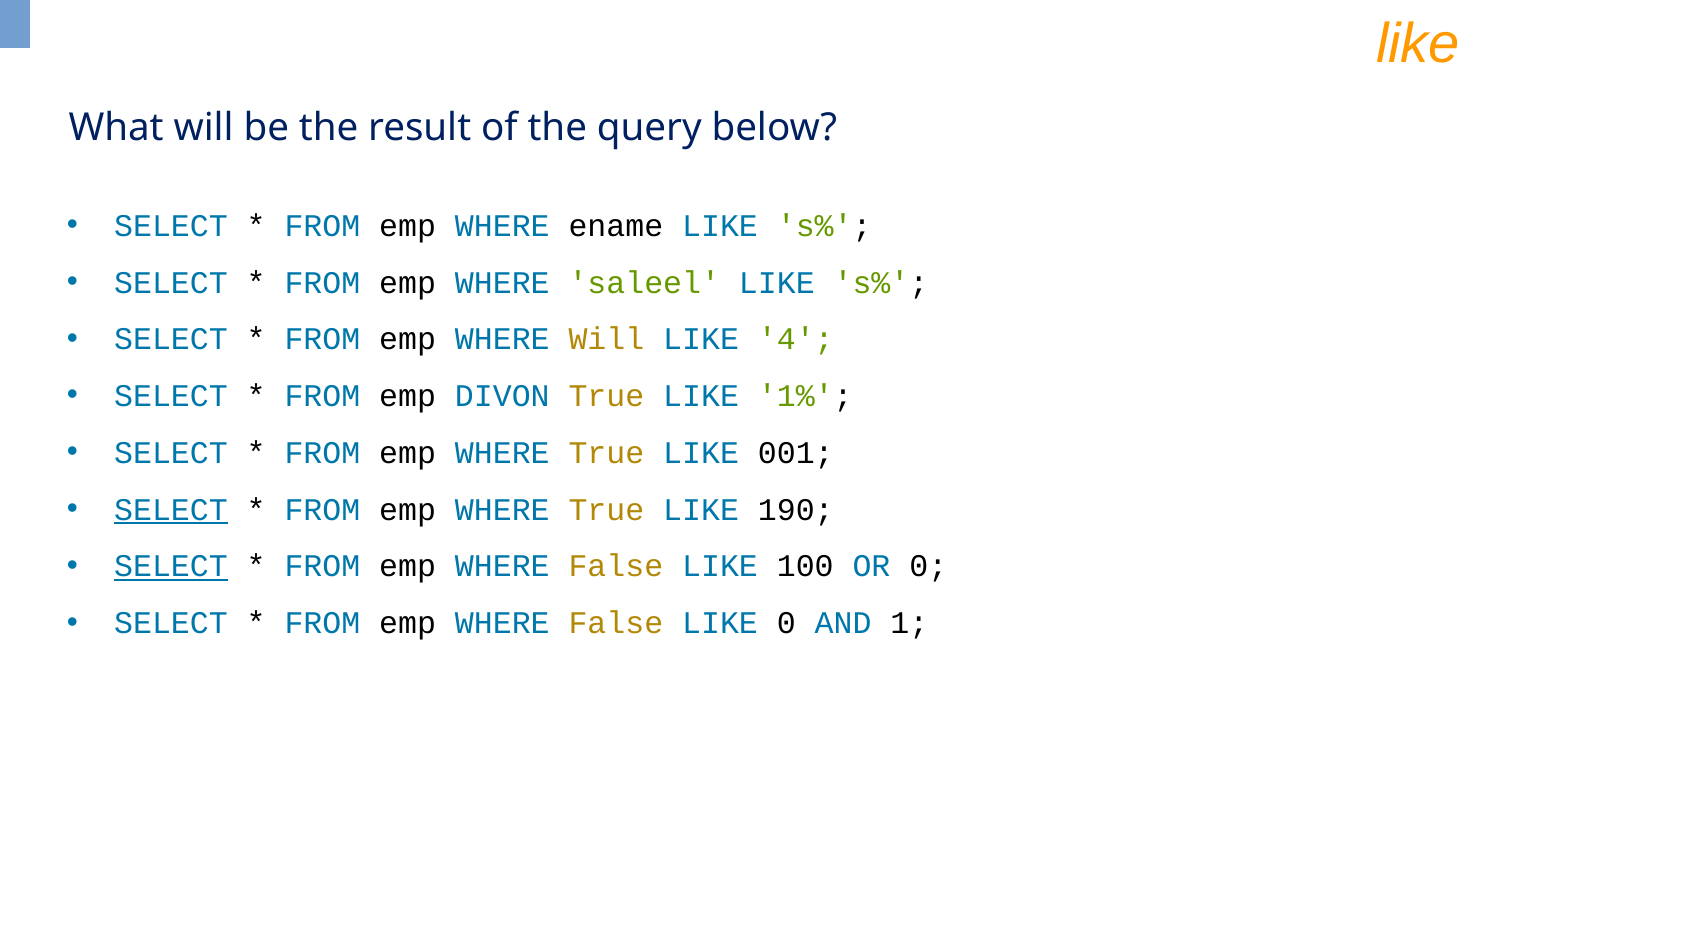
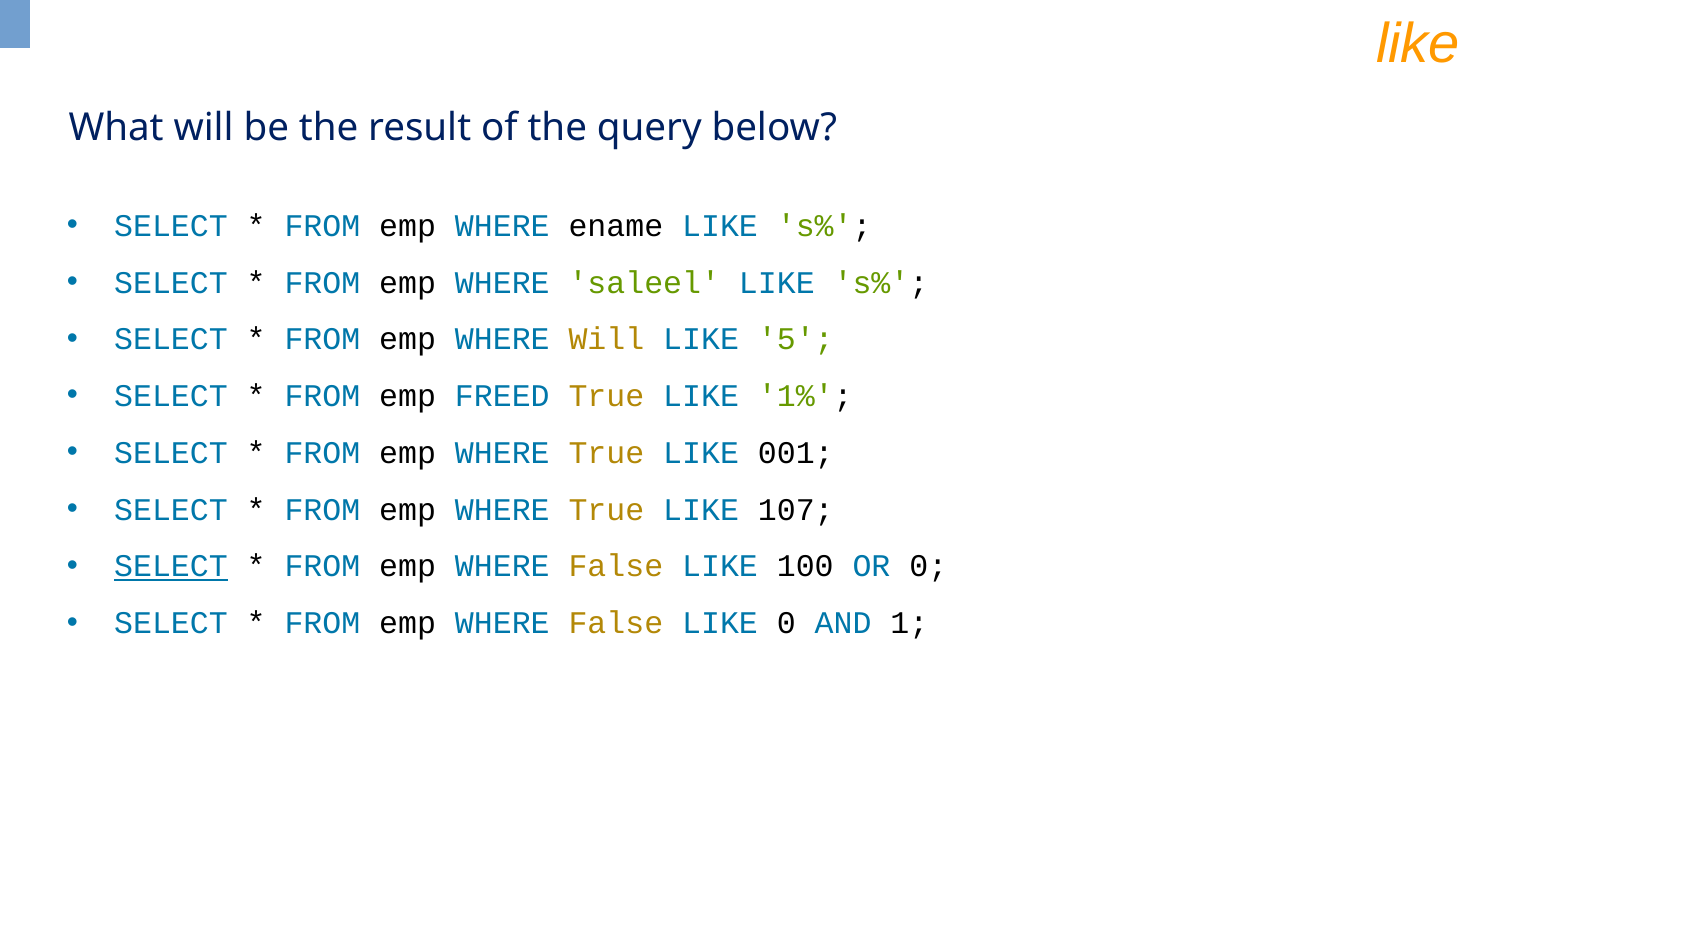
4: 4 -> 5 (796, 340)
DIVON: DIVON -> FREED (502, 397)
SELECT underline: present -> none (171, 510)
190: 190 -> 107 (796, 510)
